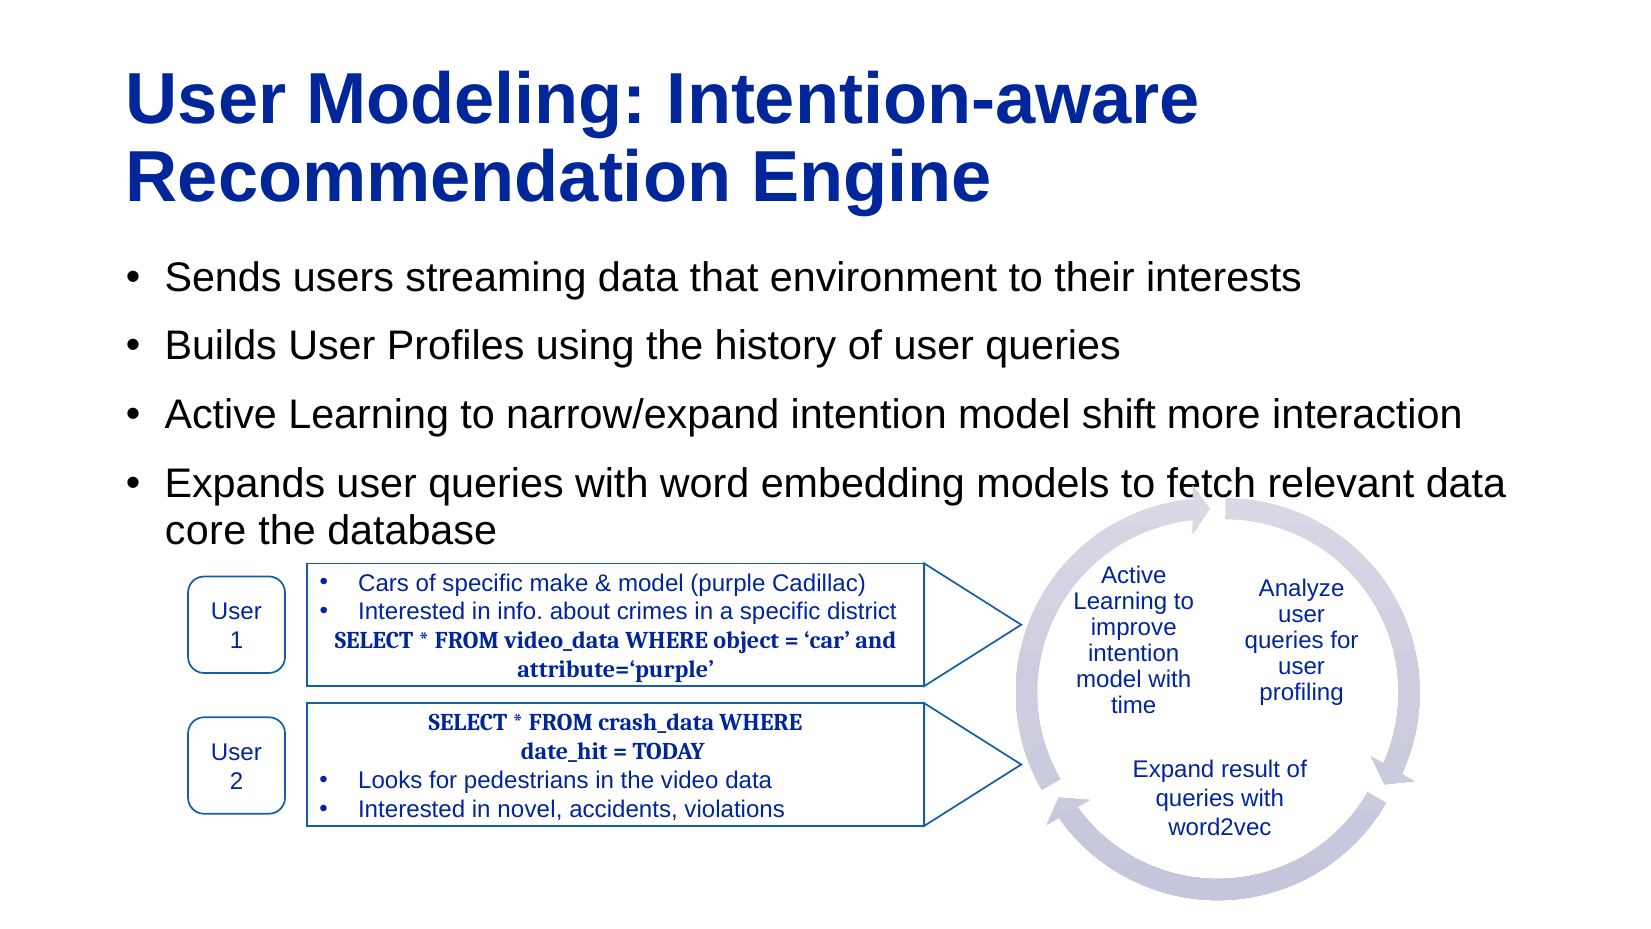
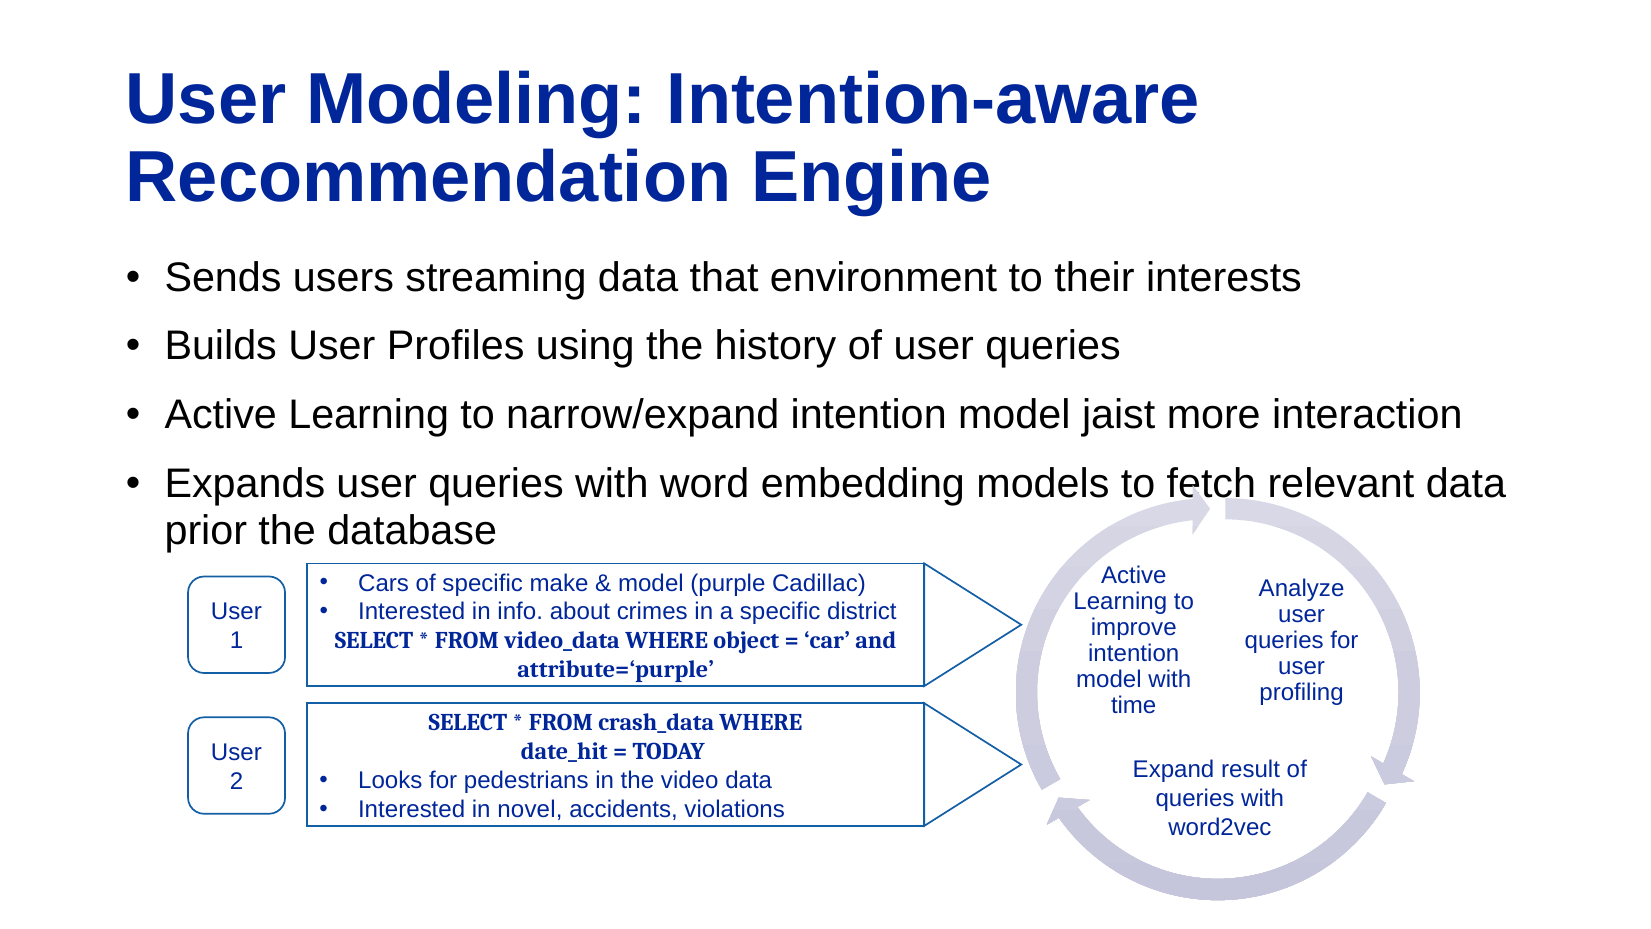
shift: shift -> jaist (1119, 415)
core: core -> prior (206, 531)
